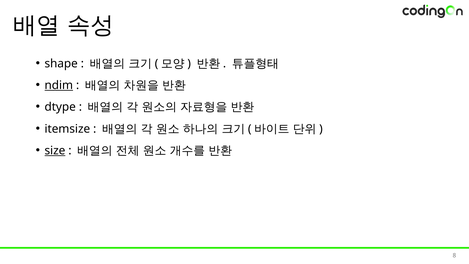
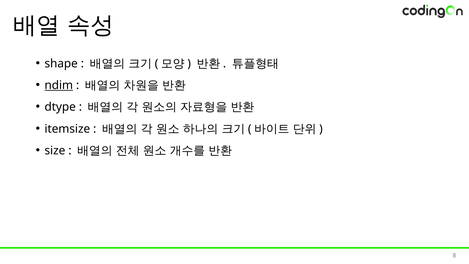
size underline: present -> none (55, 150)
